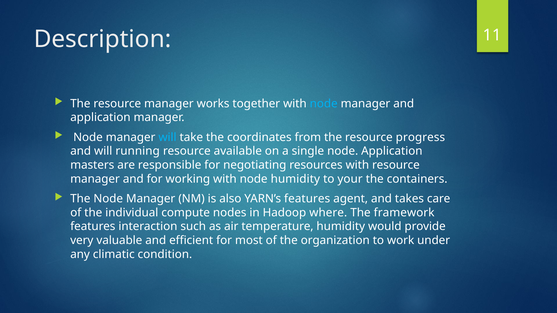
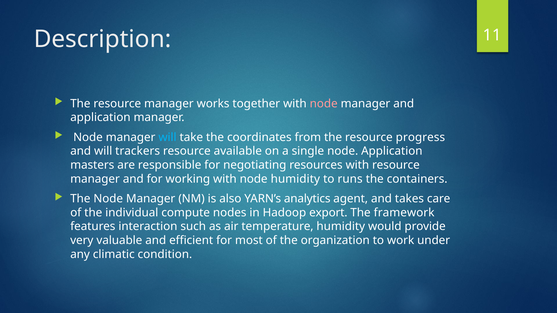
node colour: light blue -> pink (324, 104)
running: running -> trackers (138, 151)
your: your -> runs (350, 179)
YARN’s features: features -> analytics (307, 199)
where: where -> export (328, 213)
